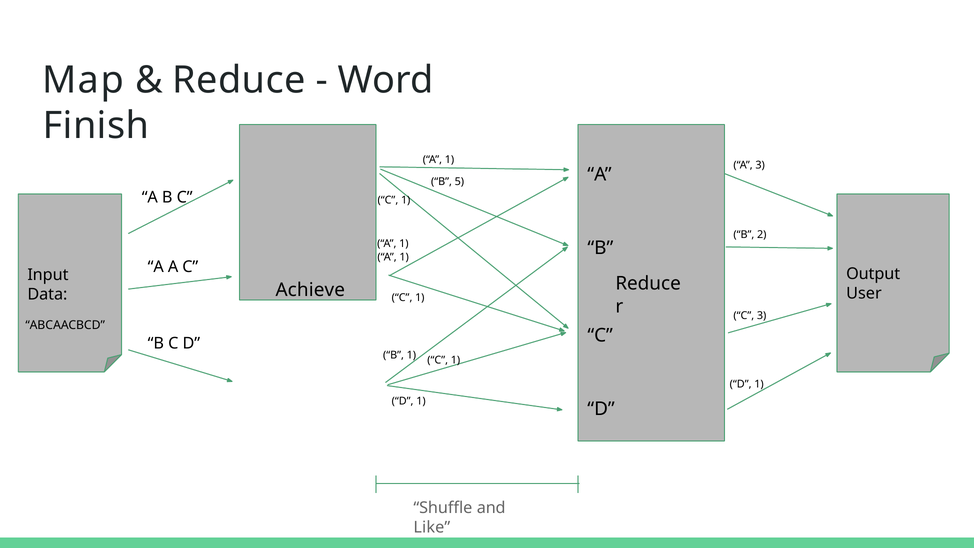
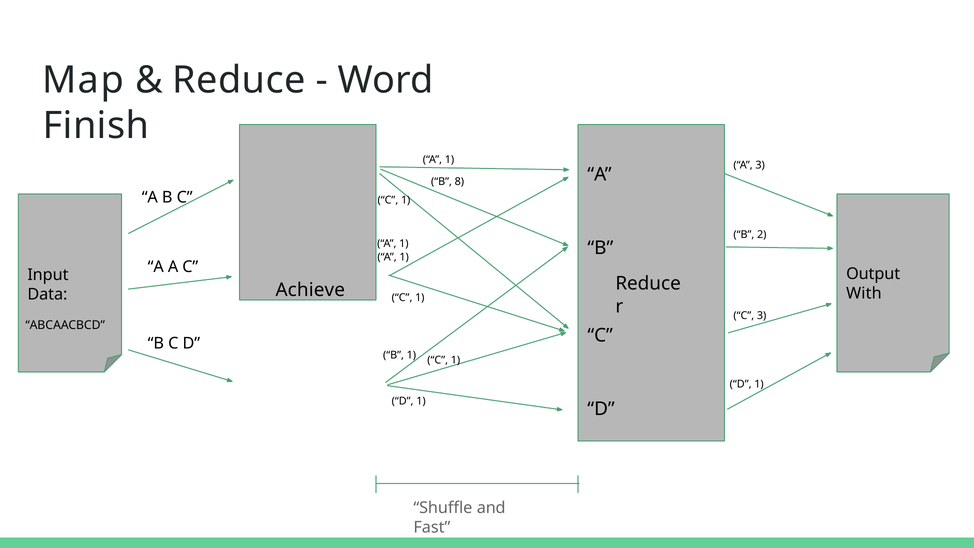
5: 5 -> 8 (459, 182)
User: User -> With (864, 294)
Like: Like -> Fast (432, 527)
